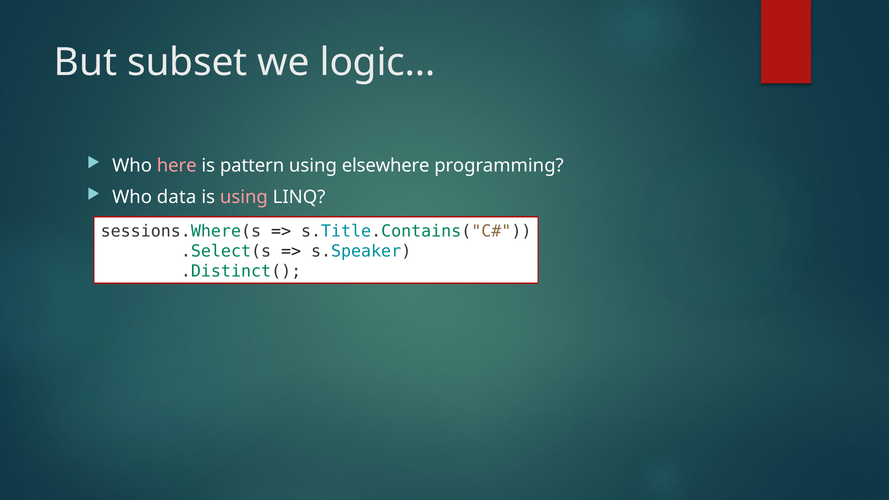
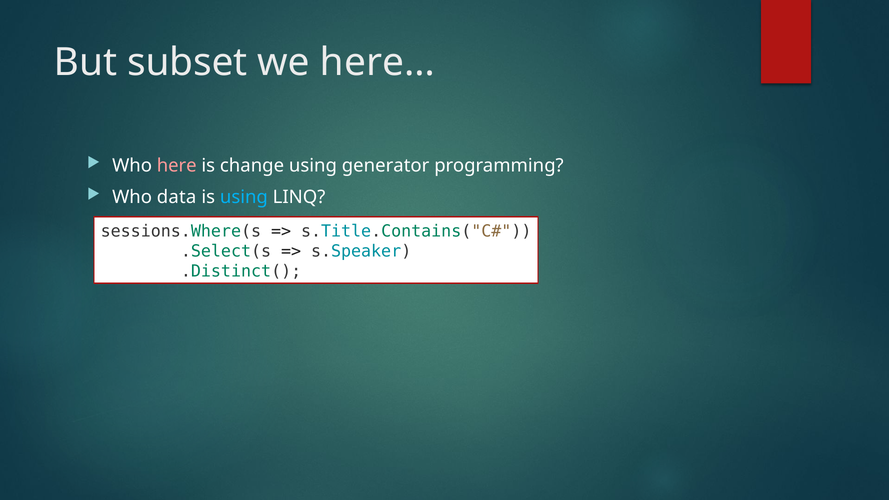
logic…: logic… -> here… (377, 62)
pattern: pattern -> change (252, 165)
elsewhere: elsewhere -> generator (386, 165)
using colour: pink -> light blue (244, 197)
